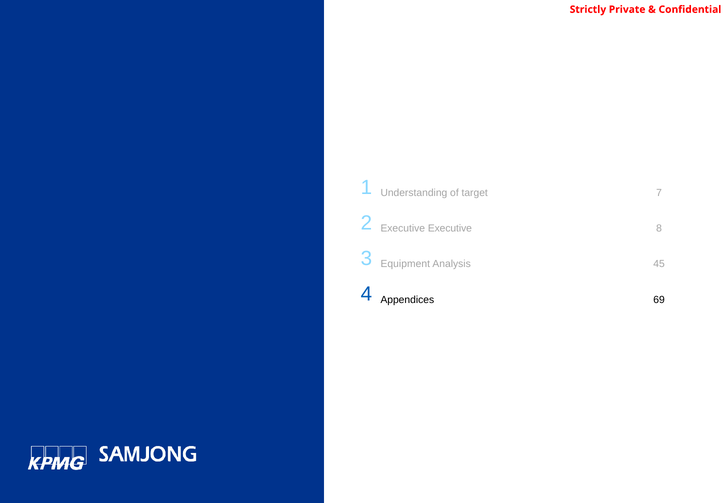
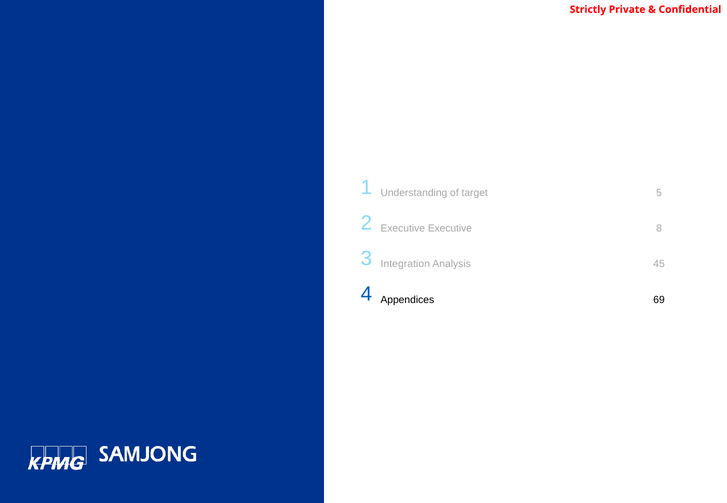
7: 7 -> 5 (659, 193)
Equipment: Equipment -> Integration (405, 264)
